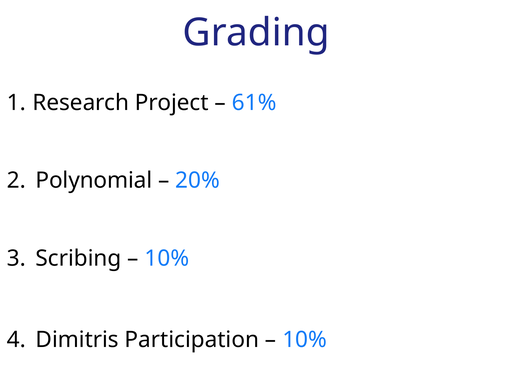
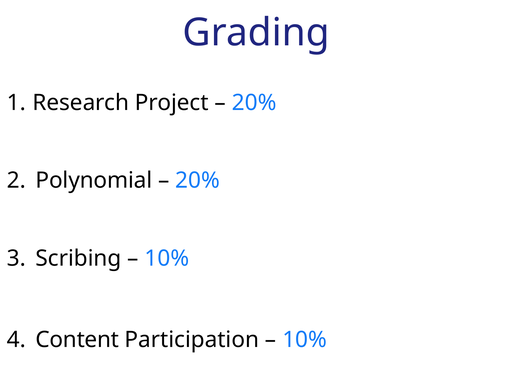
61%: 61% -> 20% (254, 103)
Dimitris: Dimitris -> Content (77, 340)
